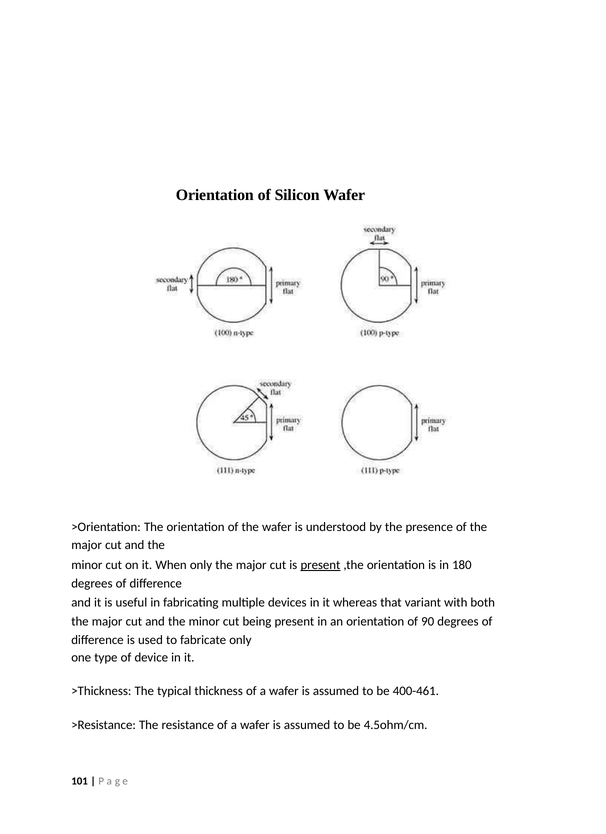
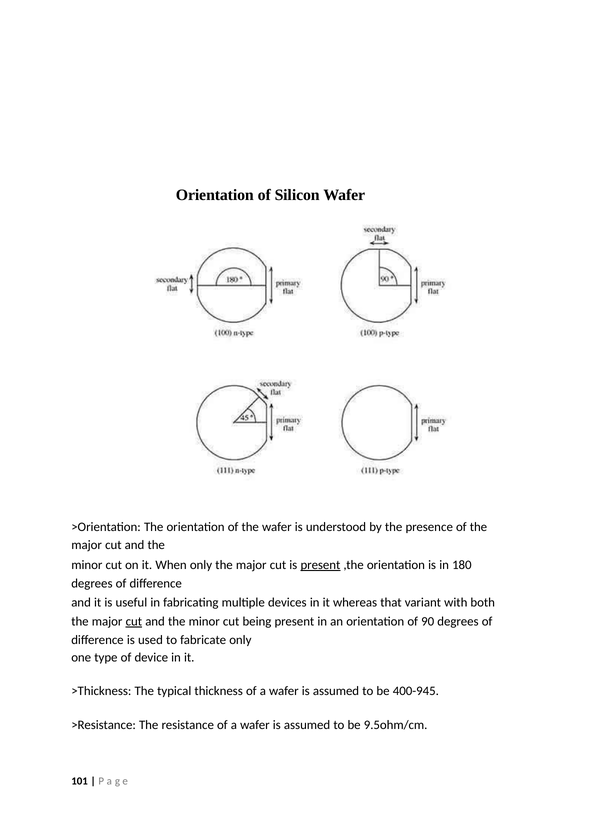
cut underline: none -> present (134, 622)
400-461: 400-461 -> 400-945 (416, 691)
4.5ohm/cm: 4.5ohm/cm -> 9.5ohm/cm (396, 725)
